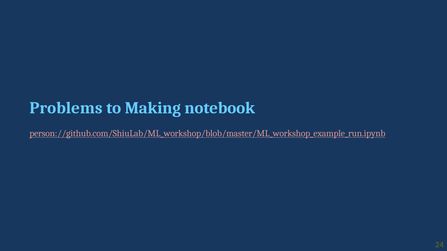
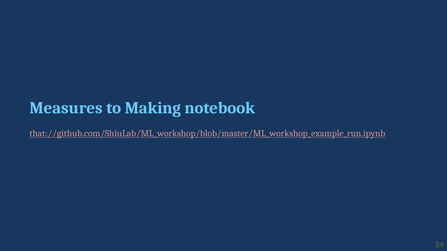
Problems: Problems -> Measures (66, 108)
person://github.com/ShiuLab/ML_workshop/blob/master/ML_workshop_example_run.ipynb: person://github.com/ShiuLab/ML_workshop/blob/master/ML_workshop_example_run.ipynb -> that://github.com/ShiuLab/ML_workshop/blob/master/ML_workshop_example_run.ipynb (207, 134)
